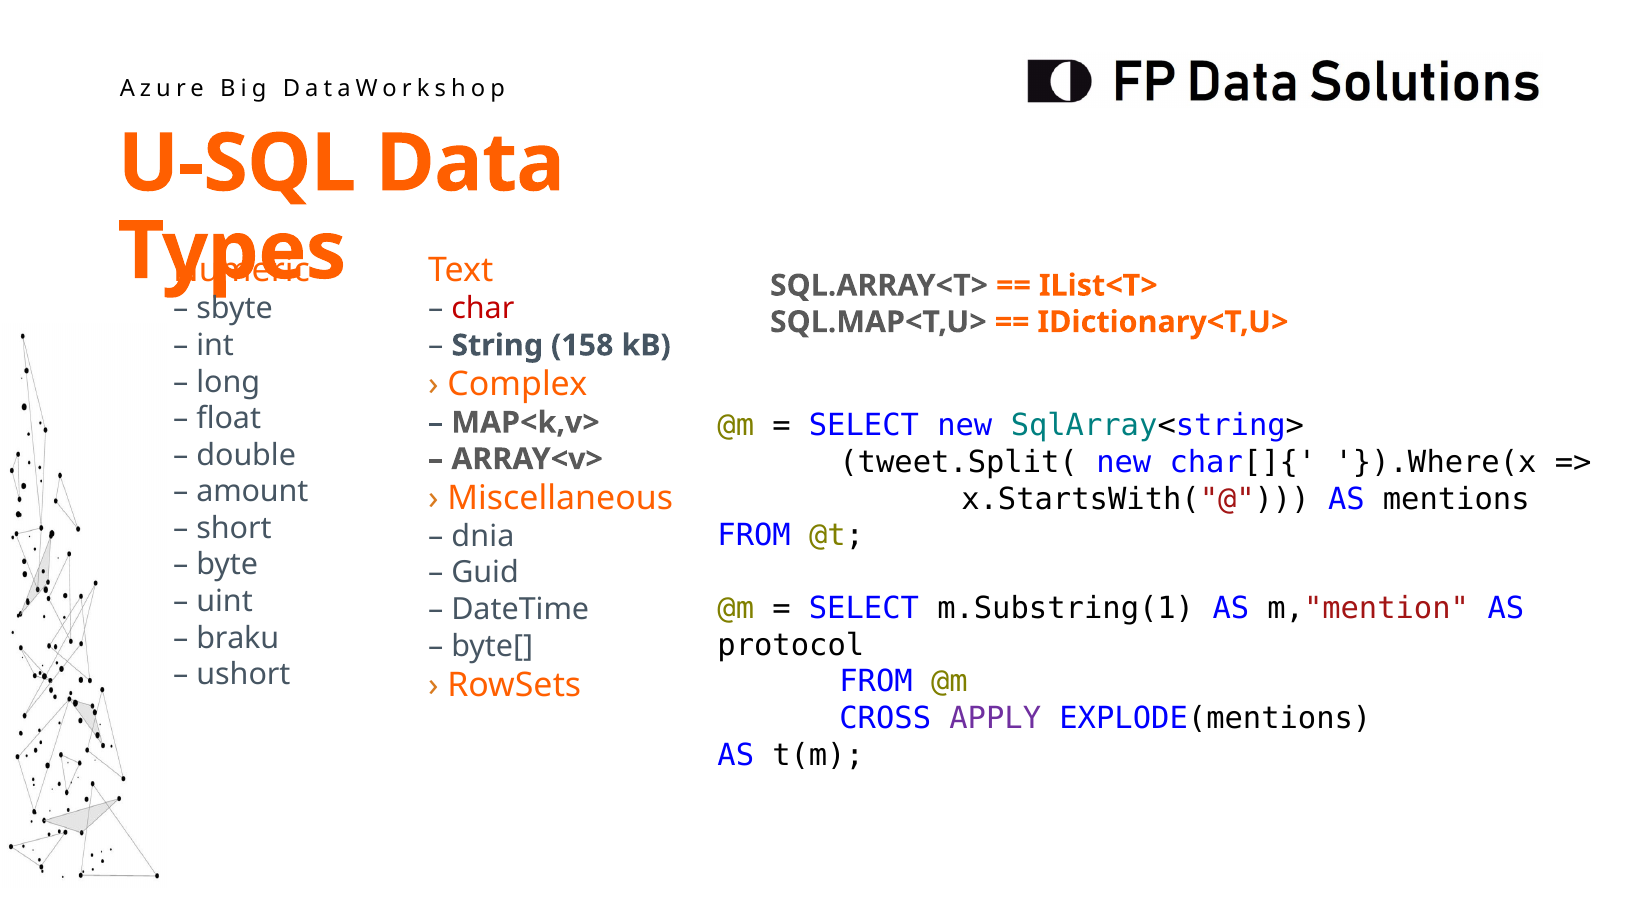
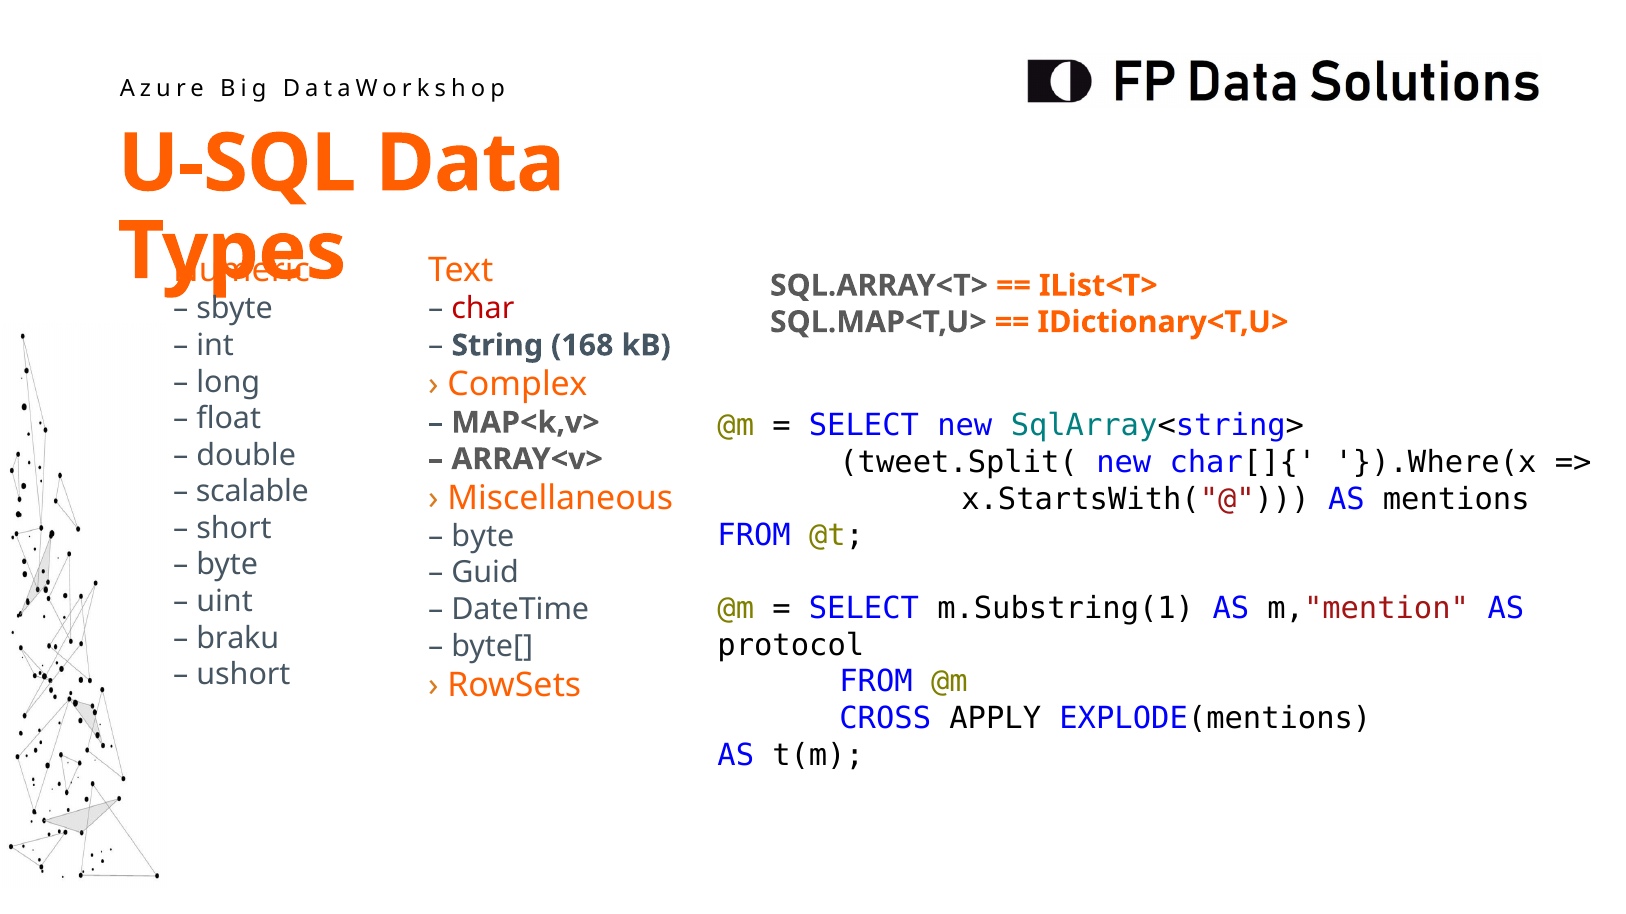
158: 158 -> 168 (582, 346)
amount: amount -> scalable (252, 492)
dnia: dnia -> byte (483, 537)
APPLY colour: purple -> black (995, 719)
